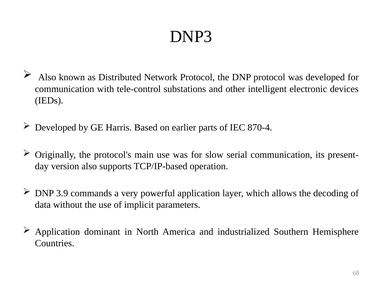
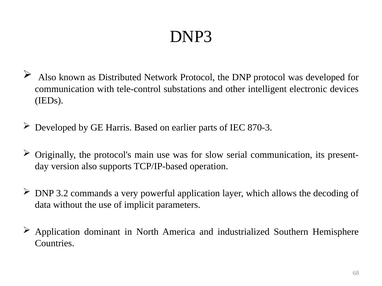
870-4: 870-4 -> 870-3 (260, 128)
3.9: 3.9 -> 3.2 (62, 194)
